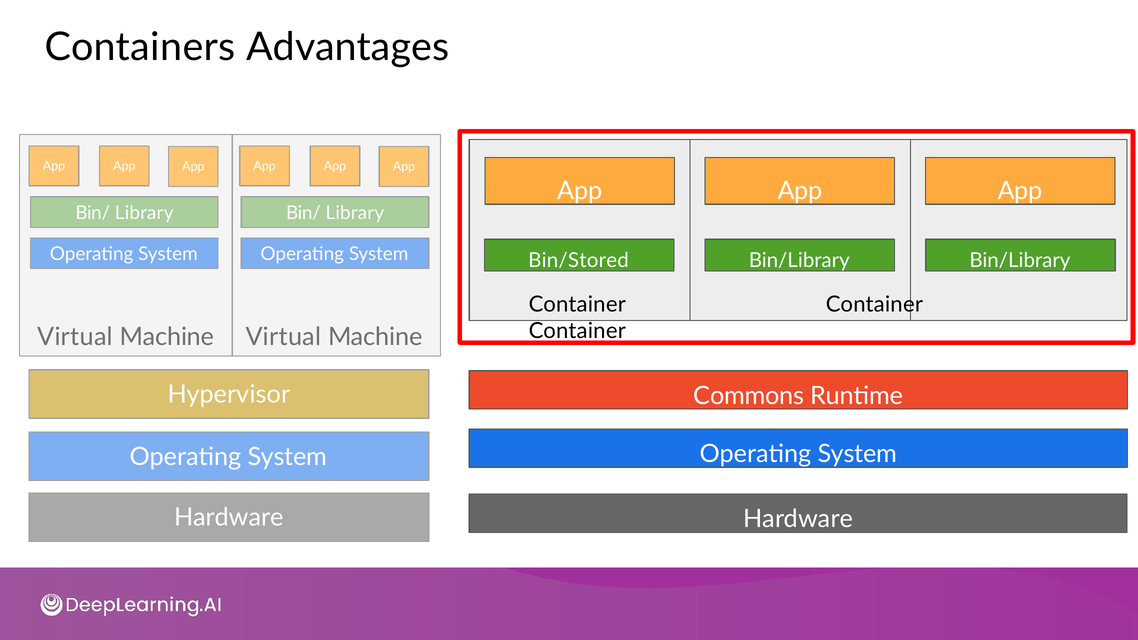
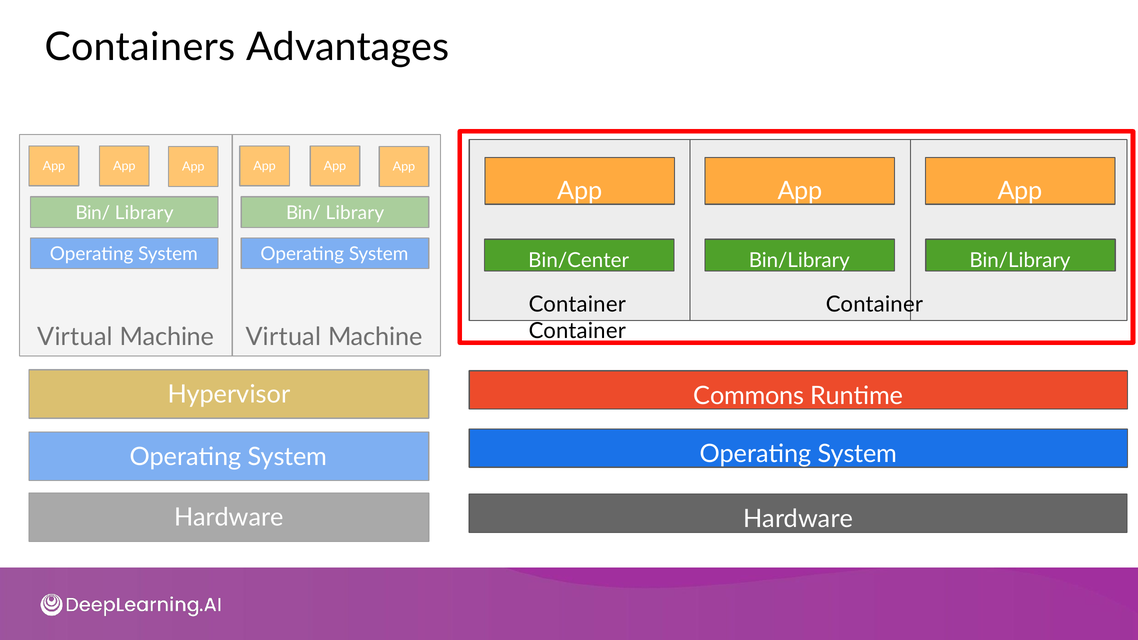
Bin/Stored: Bin/Stored -> Bin/Center (579, 260)
